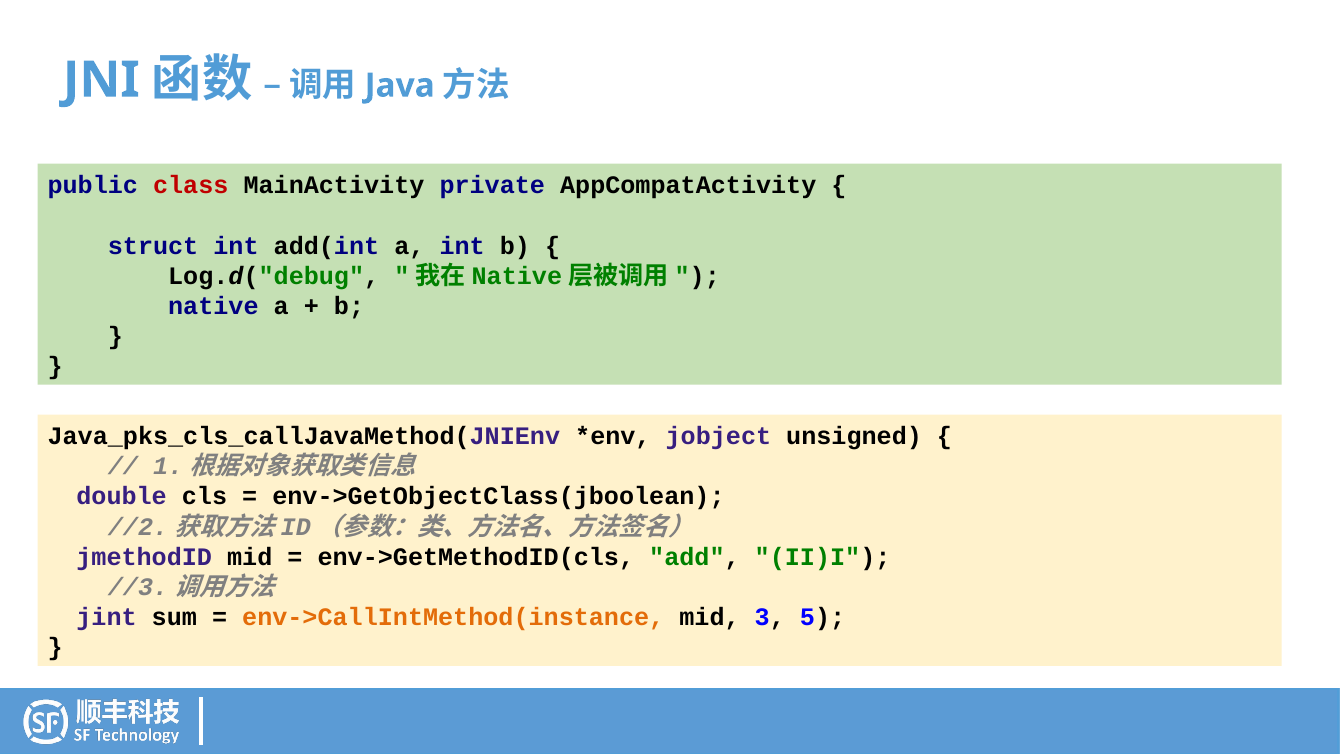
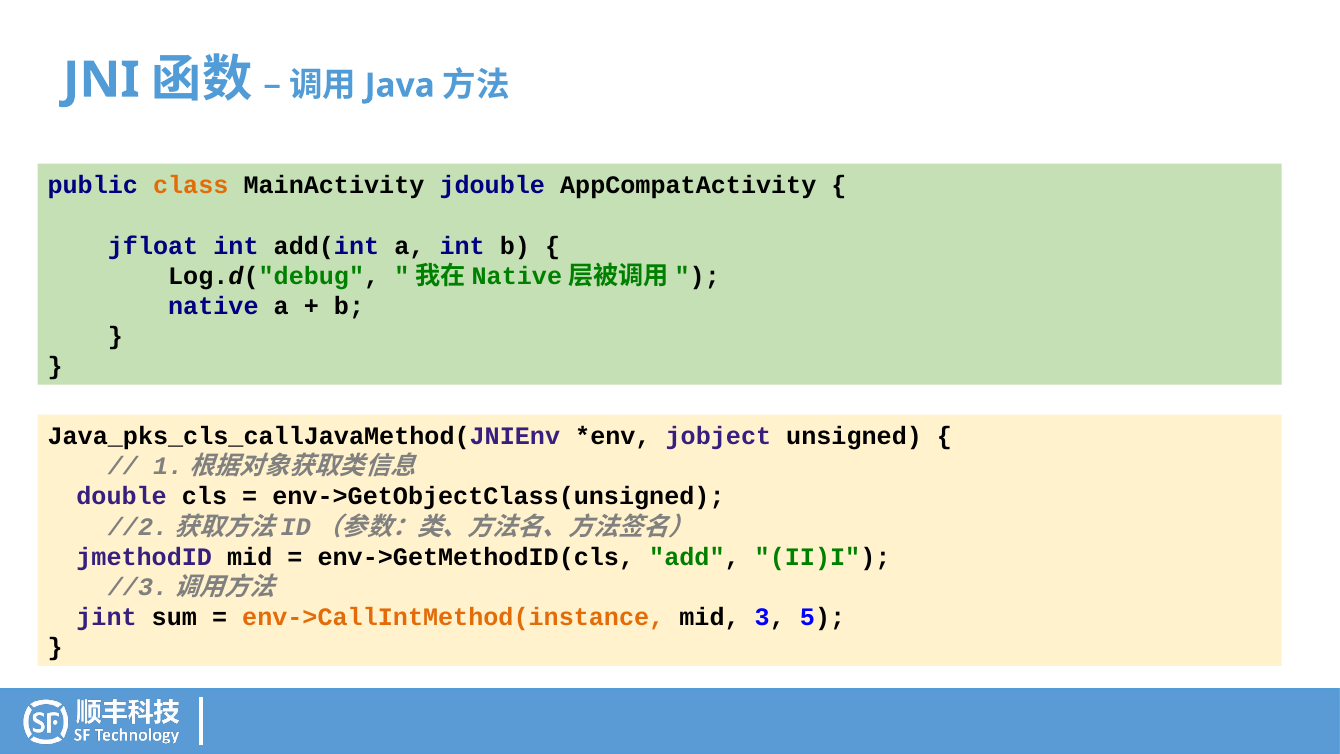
class colour: red -> orange (191, 185)
private: private -> jdouble (492, 185)
struct: struct -> jfloat (153, 246)
env->GetObjectClass(jboolean: env->GetObjectClass(jboolean -> env->GetObjectClass(unsigned (498, 496)
